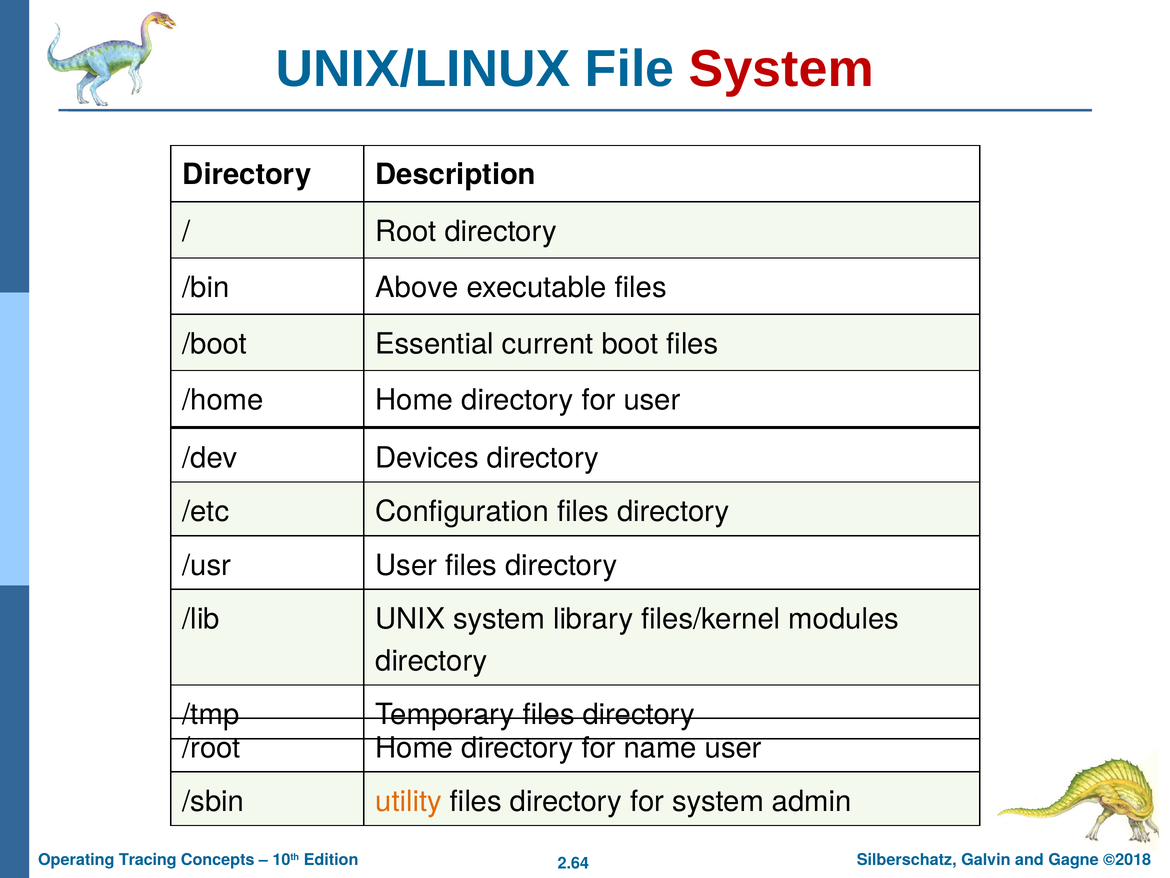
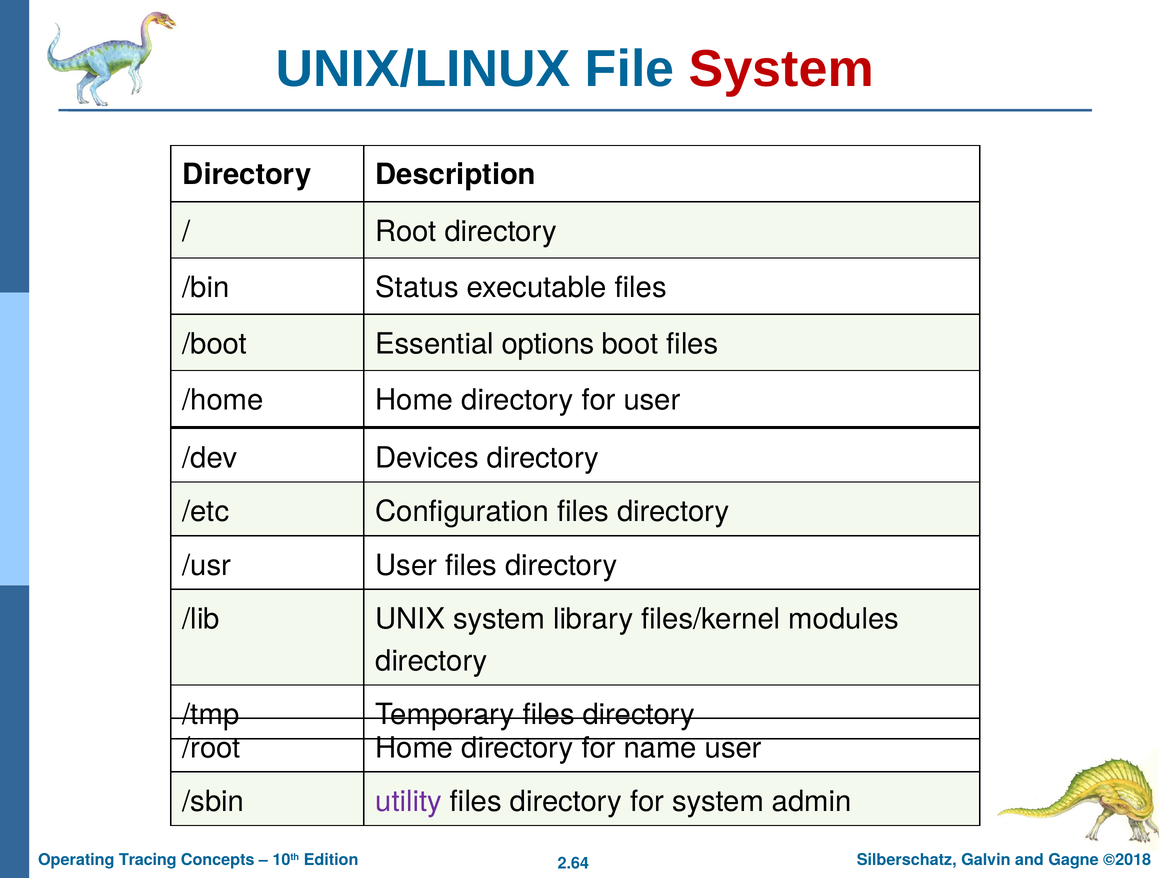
Above: Above -> Status (417, 288)
current: current -> options (548, 344)
utility colour: orange -> purple (409, 801)
